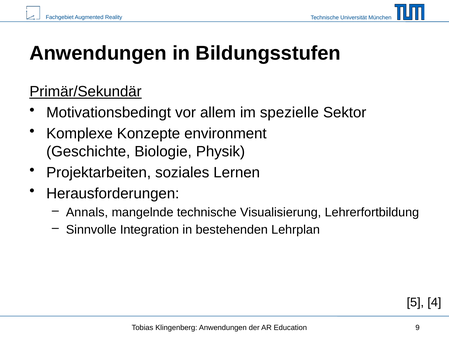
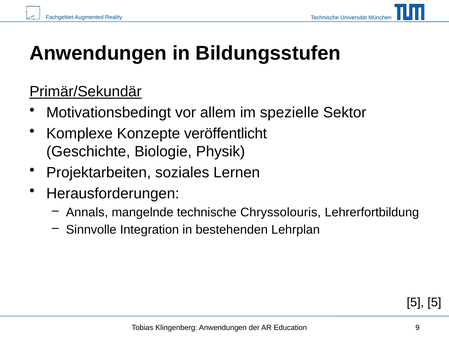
environment: environment -> veröffentlicht (226, 133)
Visualisierung: Visualisierung -> Chryssolouris (281, 212)
5 4: 4 -> 5 (434, 302)
